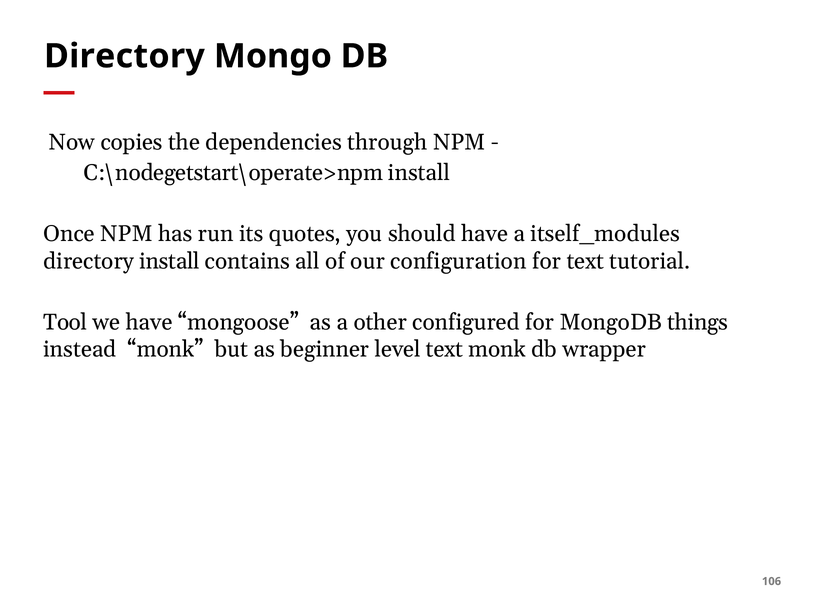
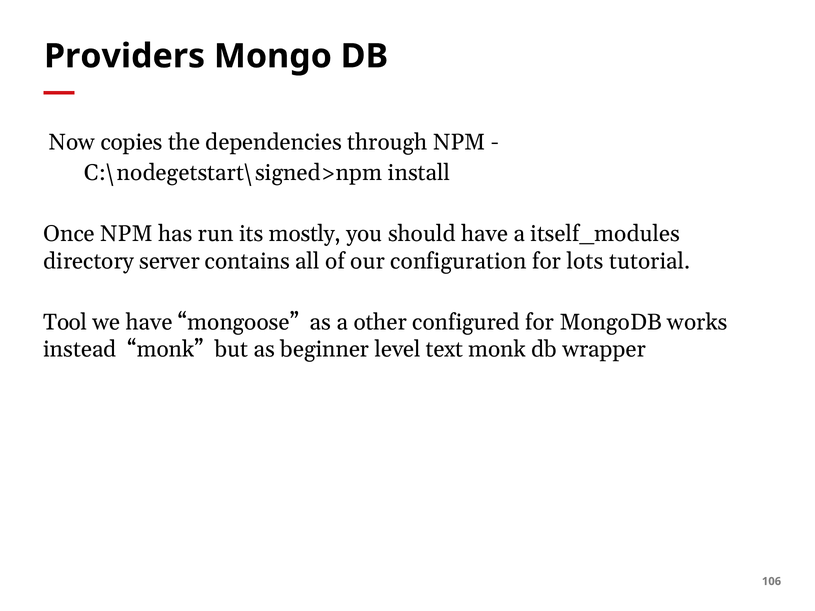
Directory: Directory -> Providers (125, 56)
C:\nodegetstart\operate>npm: C:\nodegetstart\operate>npm -> C:\nodegetstart\signed>npm (233, 173)
quotes: quotes -> mostly (305, 234)
directory install: install -> server (170, 261)
for text: text -> lots (585, 261)
things: things -> works (698, 322)
